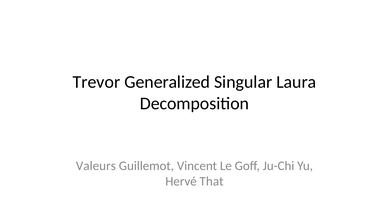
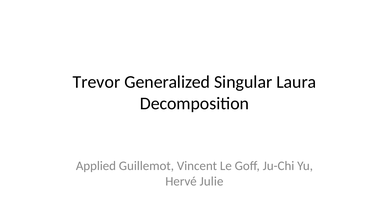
Valeurs: Valeurs -> Applied (96, 166)
That: That -> Julie (212, 181)
